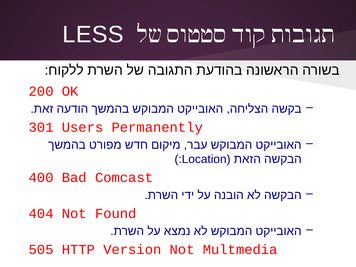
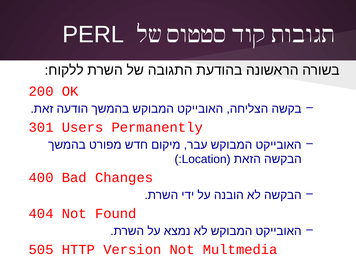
LESS: LESS -> PERL (93, 35)
Comcast: Comcast -> Changes (124, 178)
